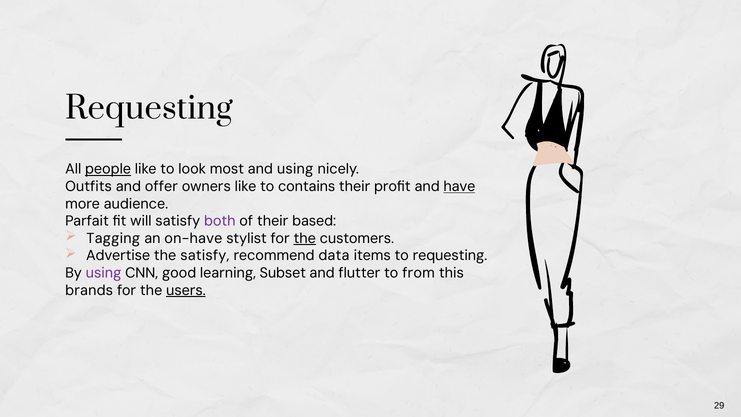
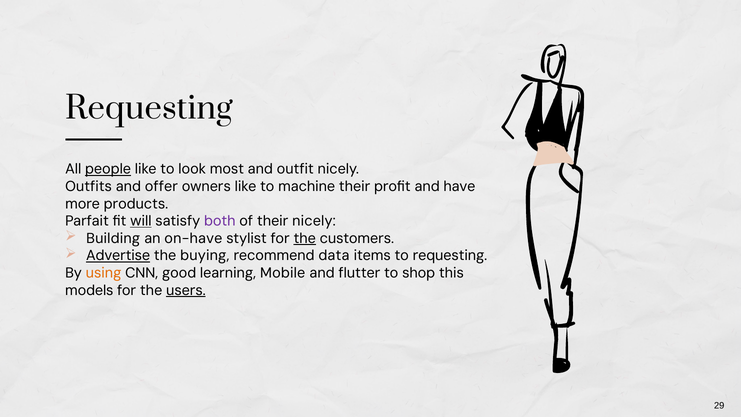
and using: using -> outfit (295, 169)
contains: contains -> machine (307, 186)
have underline: present -> none (459, 186)
audience: audience -> products (136, 204)
will underline: none -> present (141, 221)
their based: based -> nicely (314, 221)
Tagging: Tagging -> Building (113, 238)
Advertise underline: none -> present (118, 256)
the satisfy: satisfy -> buying (205, 256)
using colour: purple -> orange (104, 273)
Subset: Subset -> Mobile (283, 273)
from: from -> shop (419, 273)
brands: brands -> models (89, 290)
